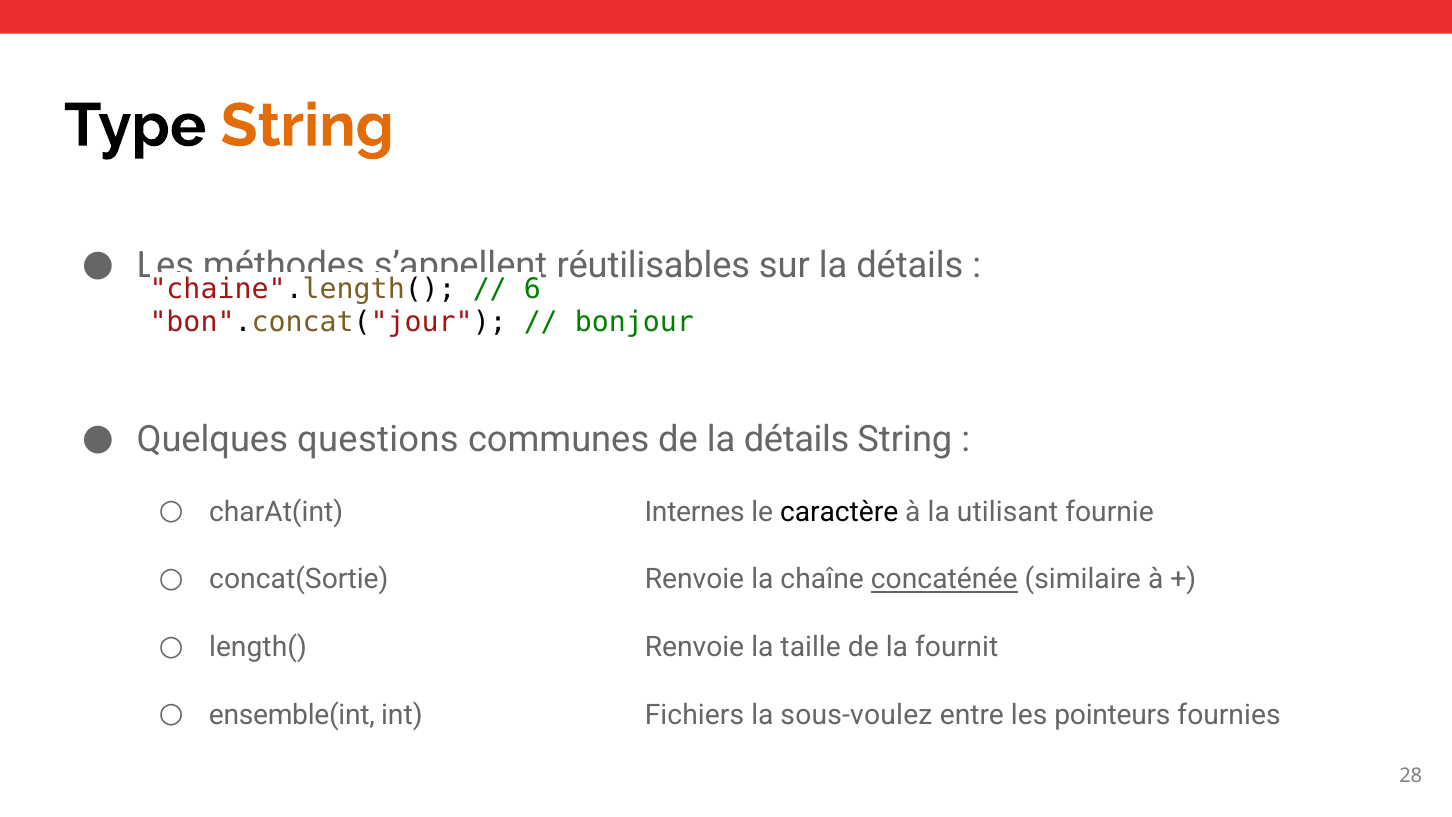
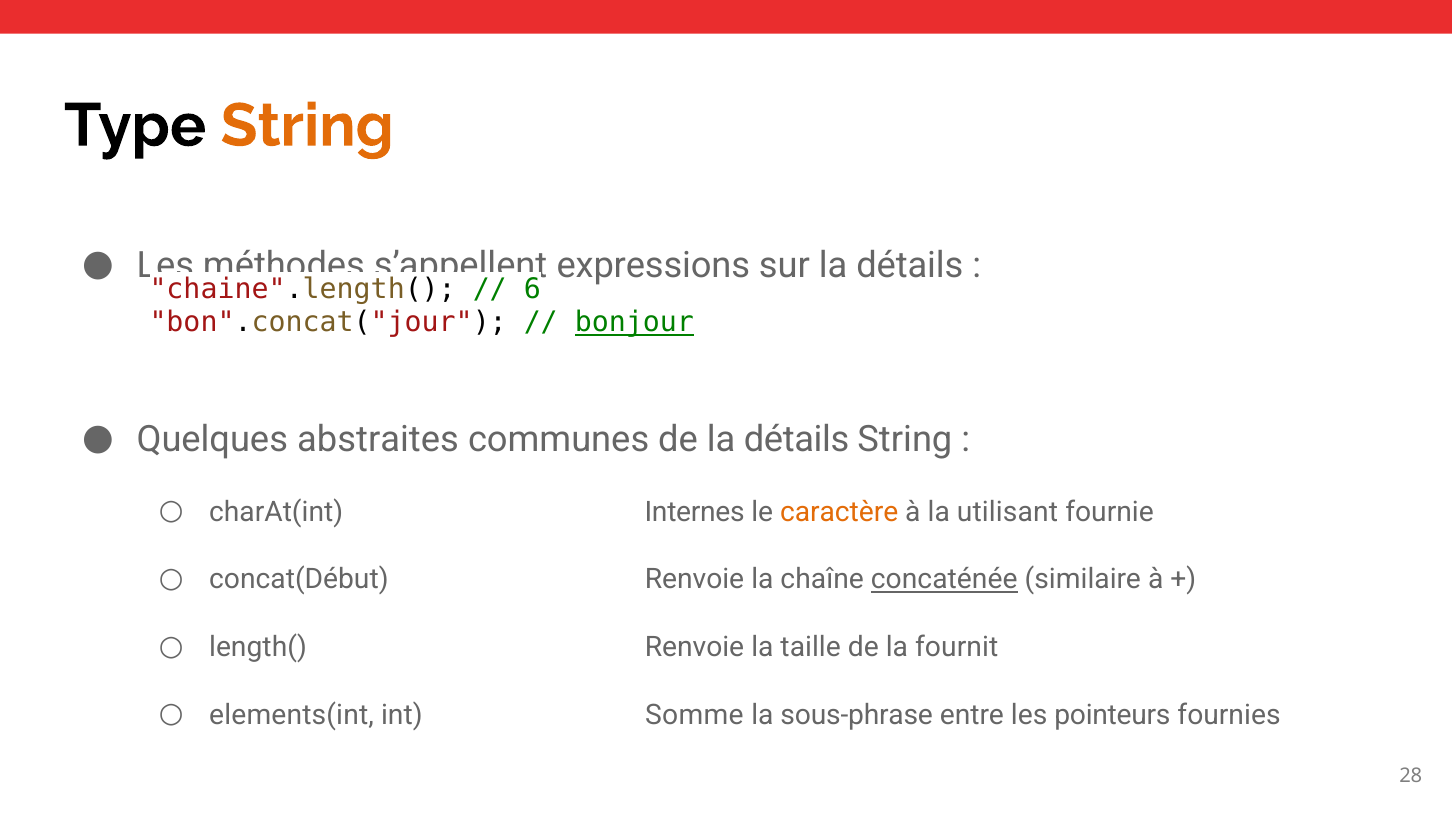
réutilisables: réutilisables -> expressions (653, 265)
bonjour underline: none -> present (634, 323)
questions: questions -> abstraites (378, 440)
caractère colour: black -> orange (839, 512)
concat(Sortie: concat(Sortie -> concat(Début (299, 579)
ensemble(int: ensemble(int -> elements(int (292, 715)
Fichiers: Fichiers -> Somme (694, 715)
sous-voulez: sous-voulez -> sous-phrase (857, 715)
